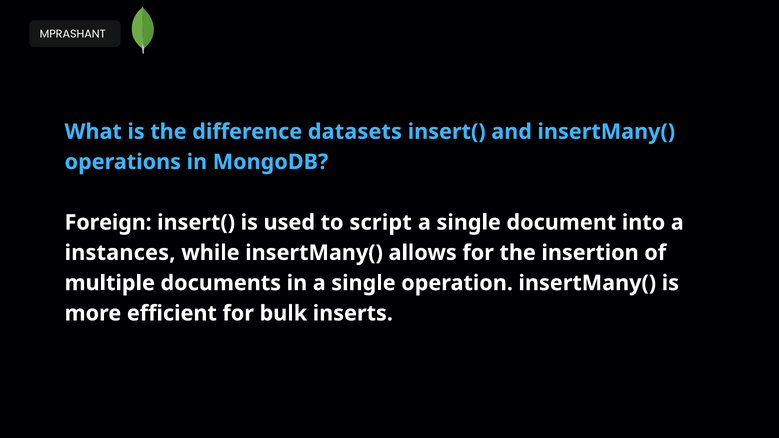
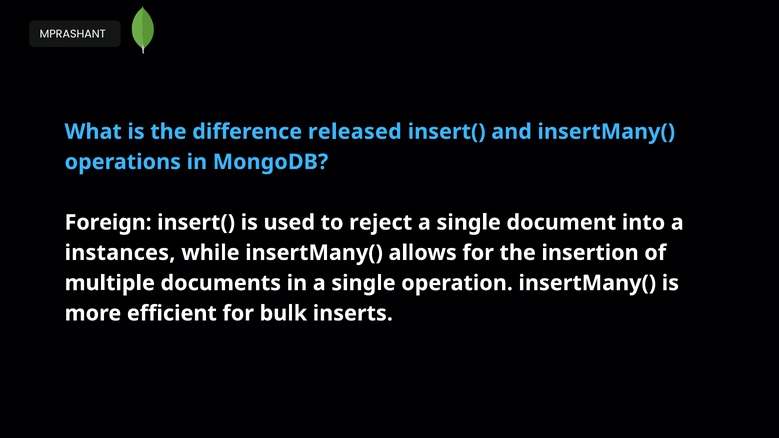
datasets: datasets -> released (355, 132)
script: script -> reject (381, 223)
